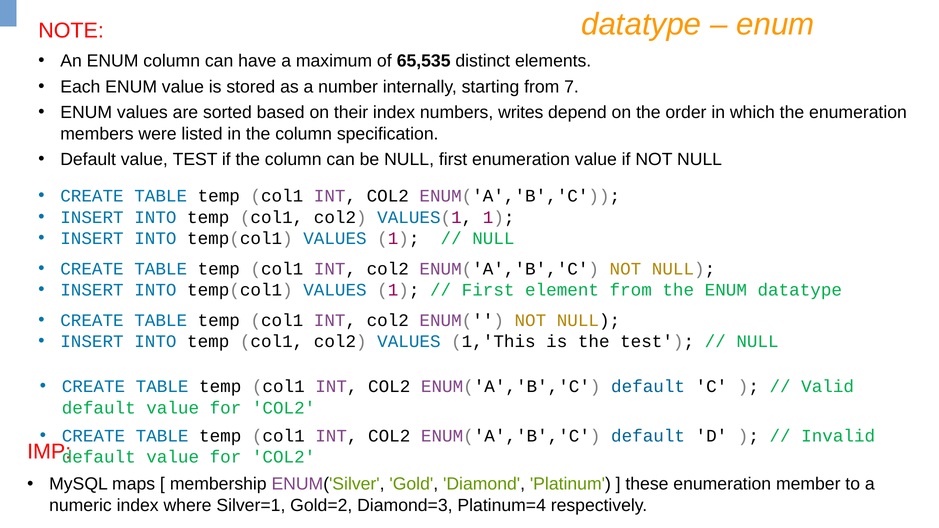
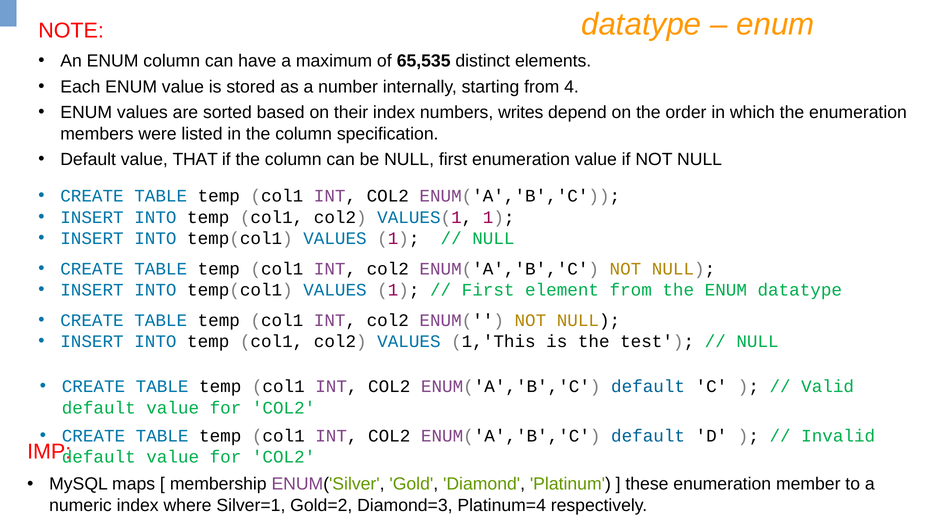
7: 7 -> 4 (572, 87)
value TEST: TEST -> THAT (195, 160)
